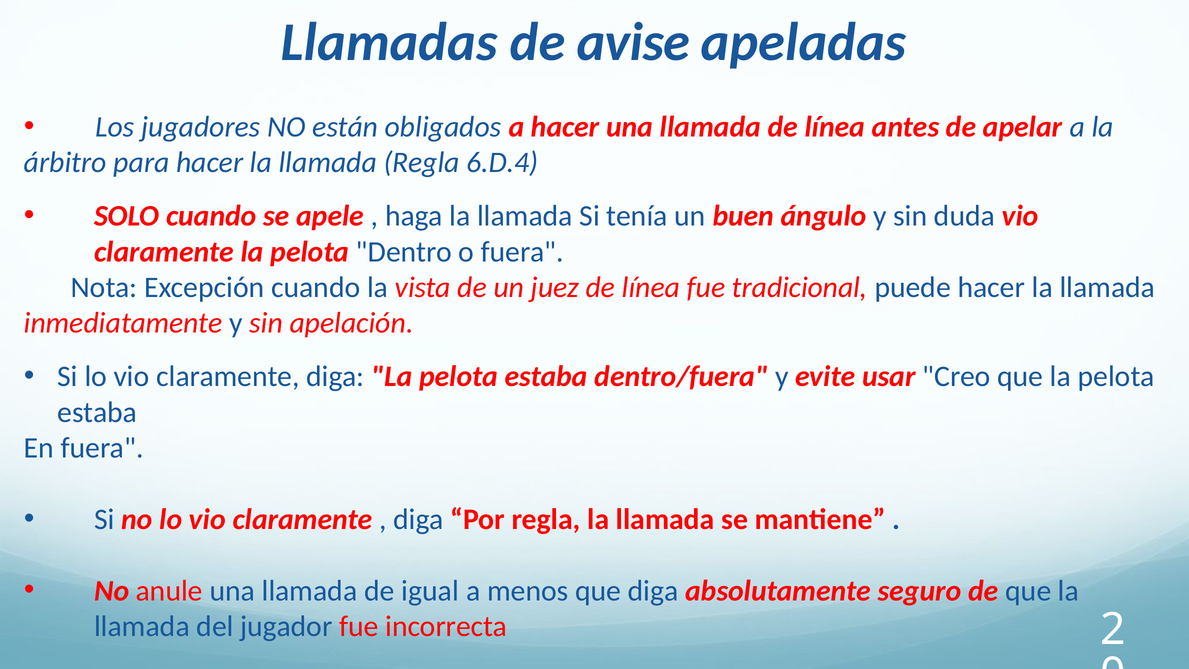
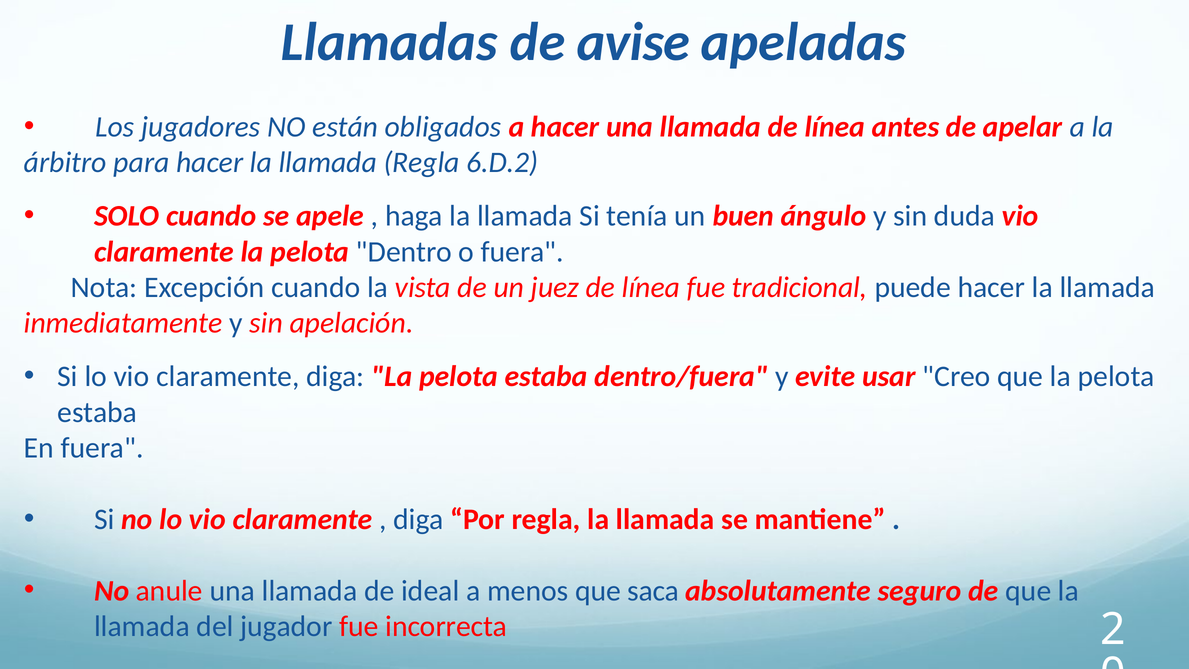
6.D.4: 6.D.4 -> 6.D.2 (502, 162)
igual: igual -> ideal (430, 591)
que diga: diga -> saca (653, 591)
